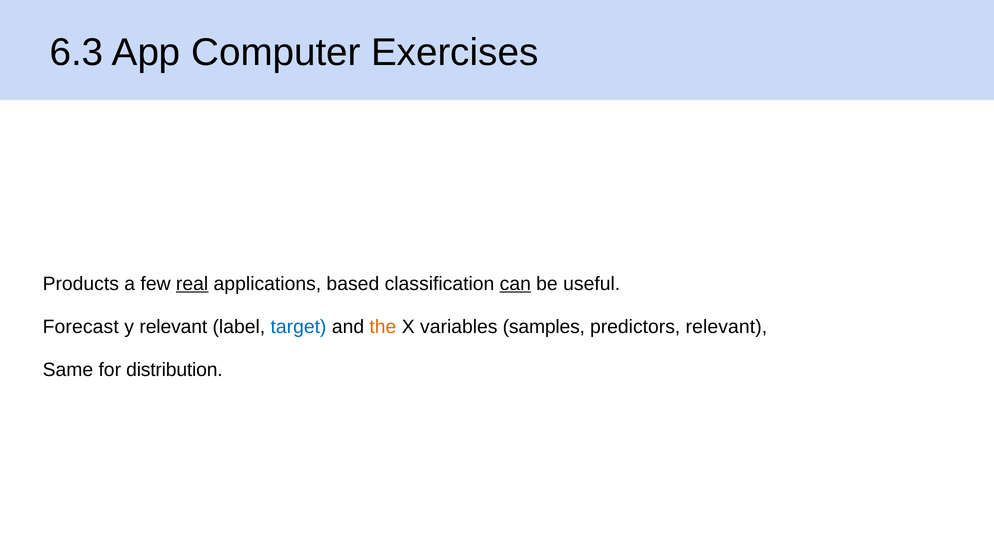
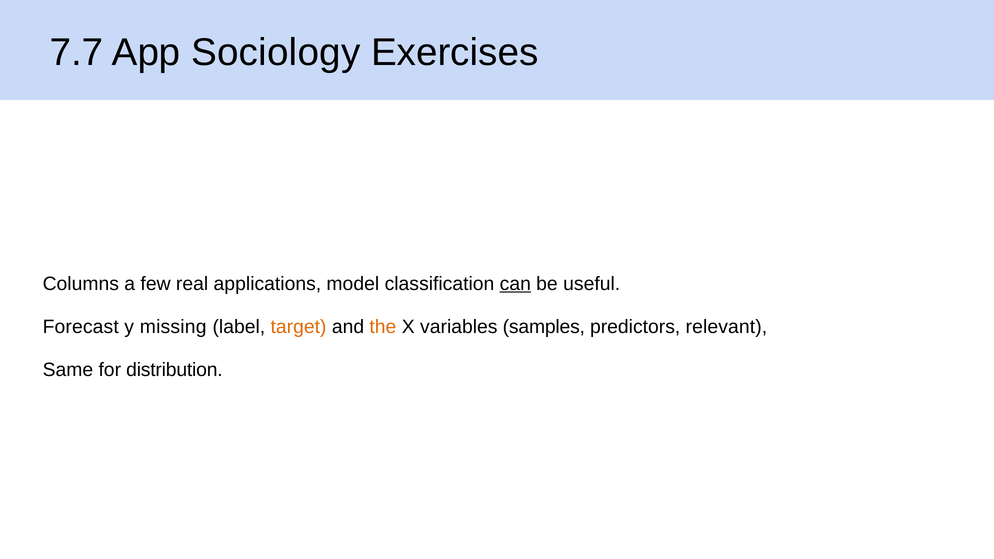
6.3: 6.3 -> 7.7 (76, 53)
Computer: Computer -> Sociology (276, 53)
Products: Products -> Columns (81, 284)
real underline: present -> none (192, 284)
based: based -> model (353, 284)
y relevant: relevant -> missing (173, 327)
target colour: blue -> orange (299, 327)
